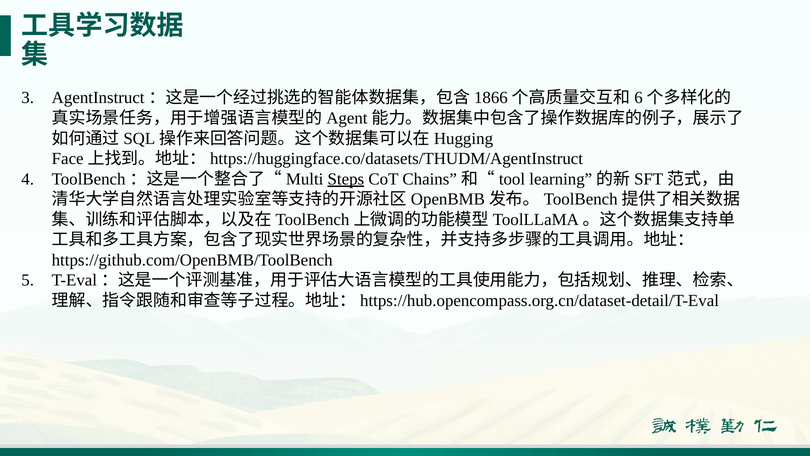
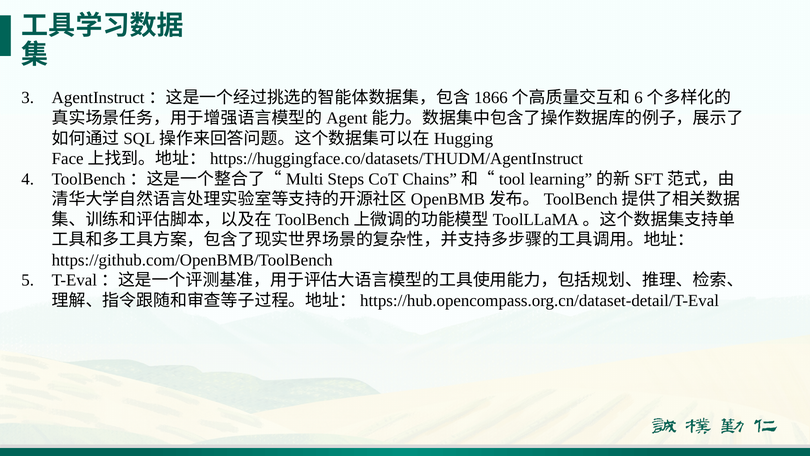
Steps underline: present -> none (346, 179)
